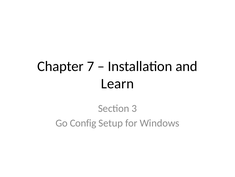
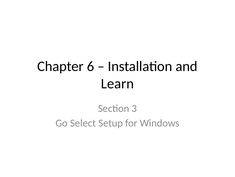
7: 7 -> 6 (90, 66)
Config: Config -> Select (83, 123)
